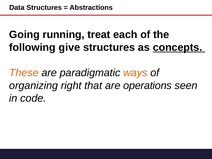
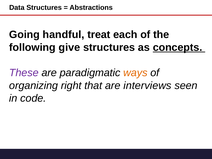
running: running -> handful (63, 35)
These colour: orange -> purple (24, 73)
operations: operations -> interviews (147, 86)
